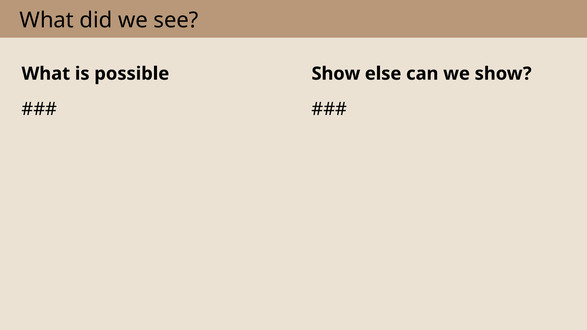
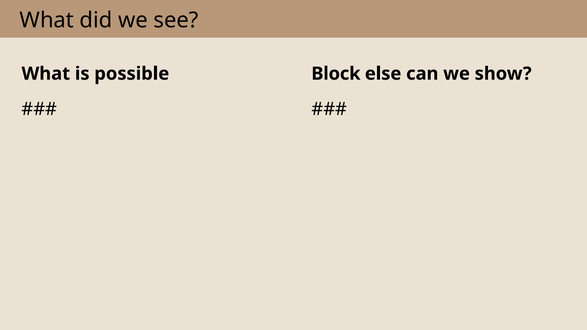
Show: Show -> Block (336, 74)
